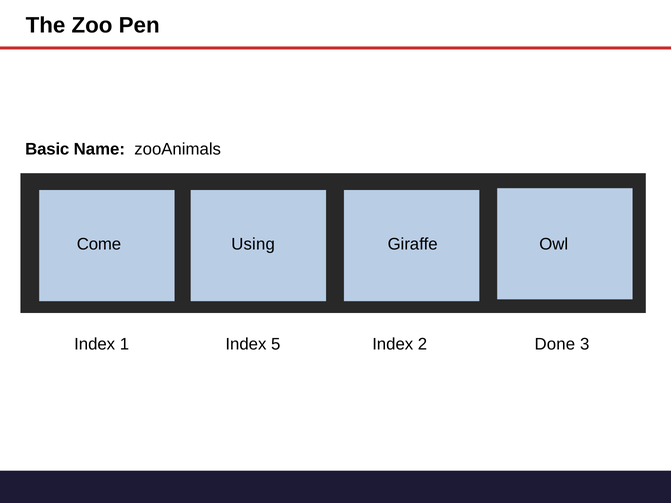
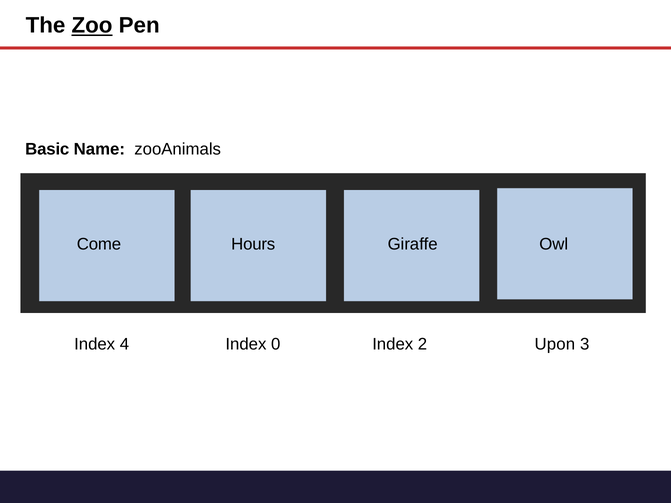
Zoo underline: none -> present (92, 26)
Using: Using -> Hours (253, 244)
1: 1 -> 4 (124, 344)
5: 5 -> 0 (276, 344)
Done: Done -> Upon (555, 344)
